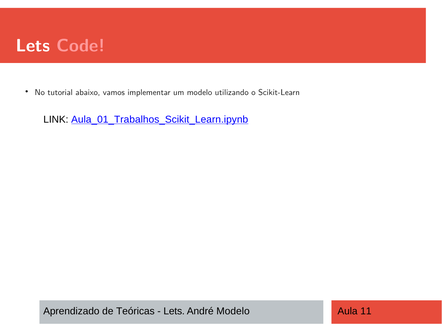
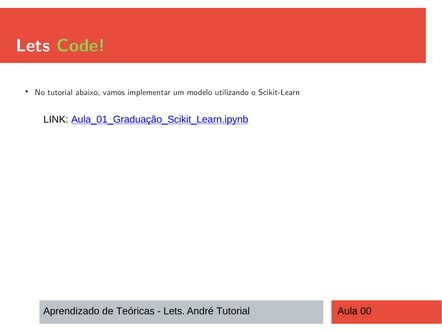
Code colour: pink -> light green (81, 46)
Aula_01_Trabalhos_Scikit_Learn.ipynb: Aula_01_Trabalhos_Scikit_Learn.ipynb -> Aula_01_Graduação_Scikit_Learn.ipynb (160, 119)
André Modelo: Modelo -> Tutorial (233, 311)
11: 11 -> 00 (366, 311)
